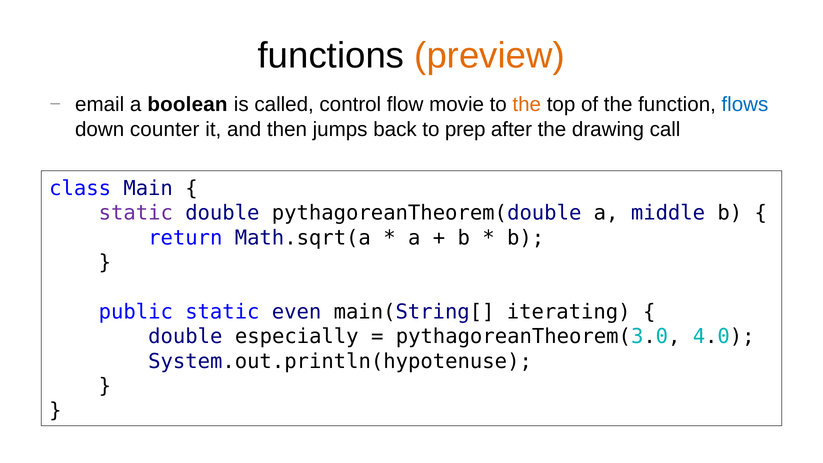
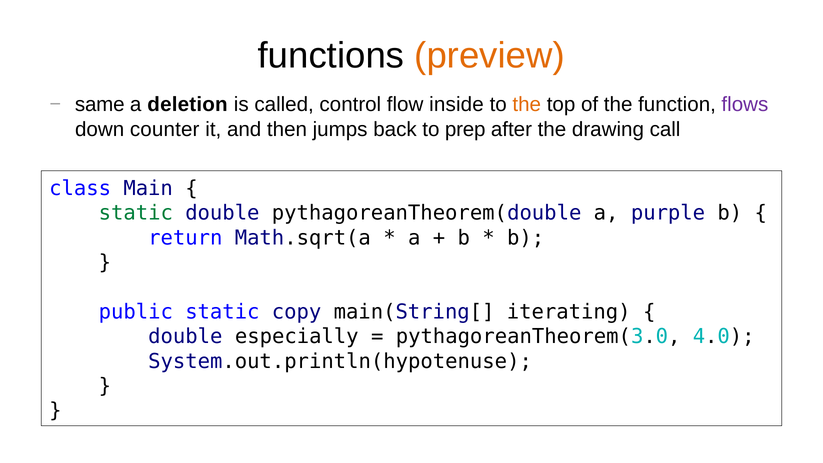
email: email -> same (100, 105)
boolean: boolean -> deletion (187, 105)
movie: movie -> inside (456, 105)
flows colour: blue -> purple (745, 105)
static colour: purple -> green (136, 213)
middle: middle -> purple (668, 213)
even: even -> copy (297, 312)
